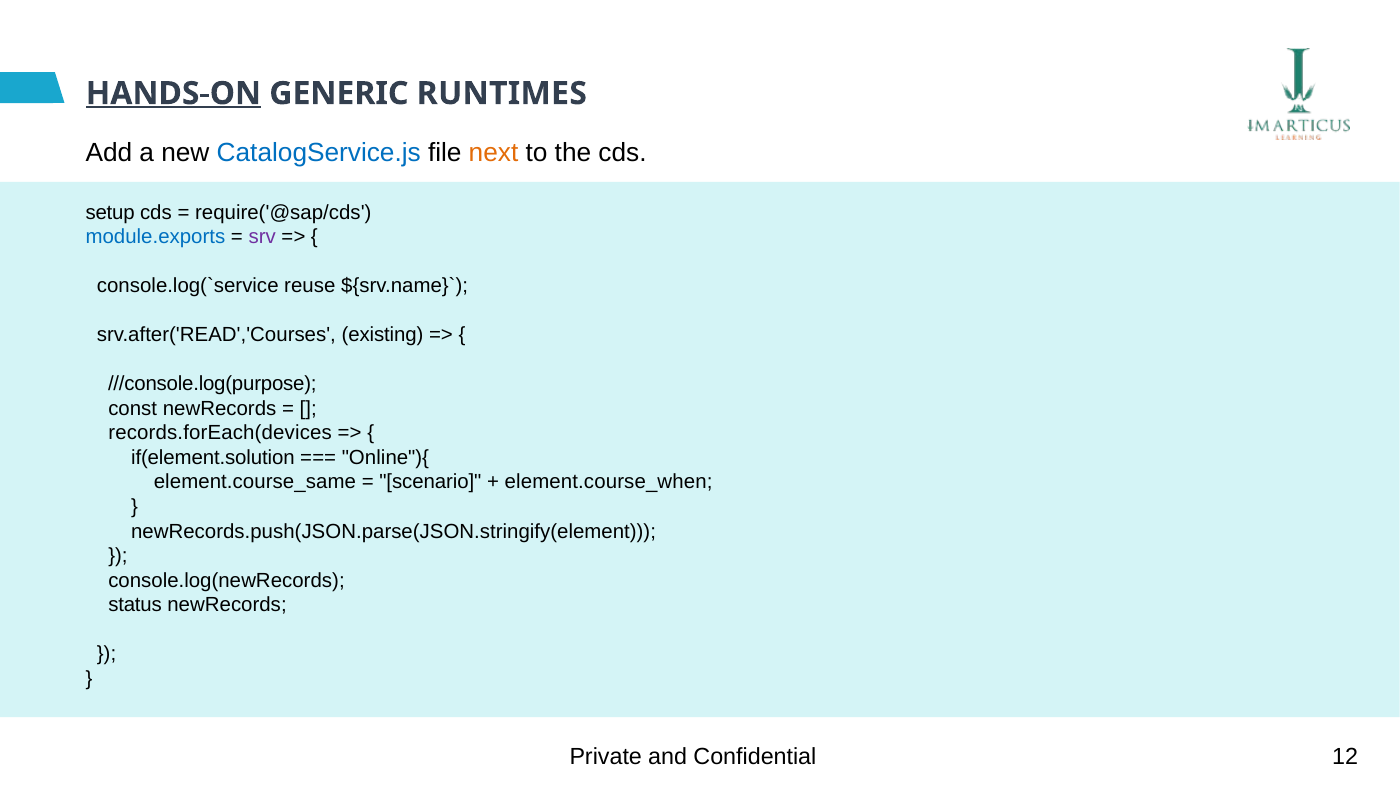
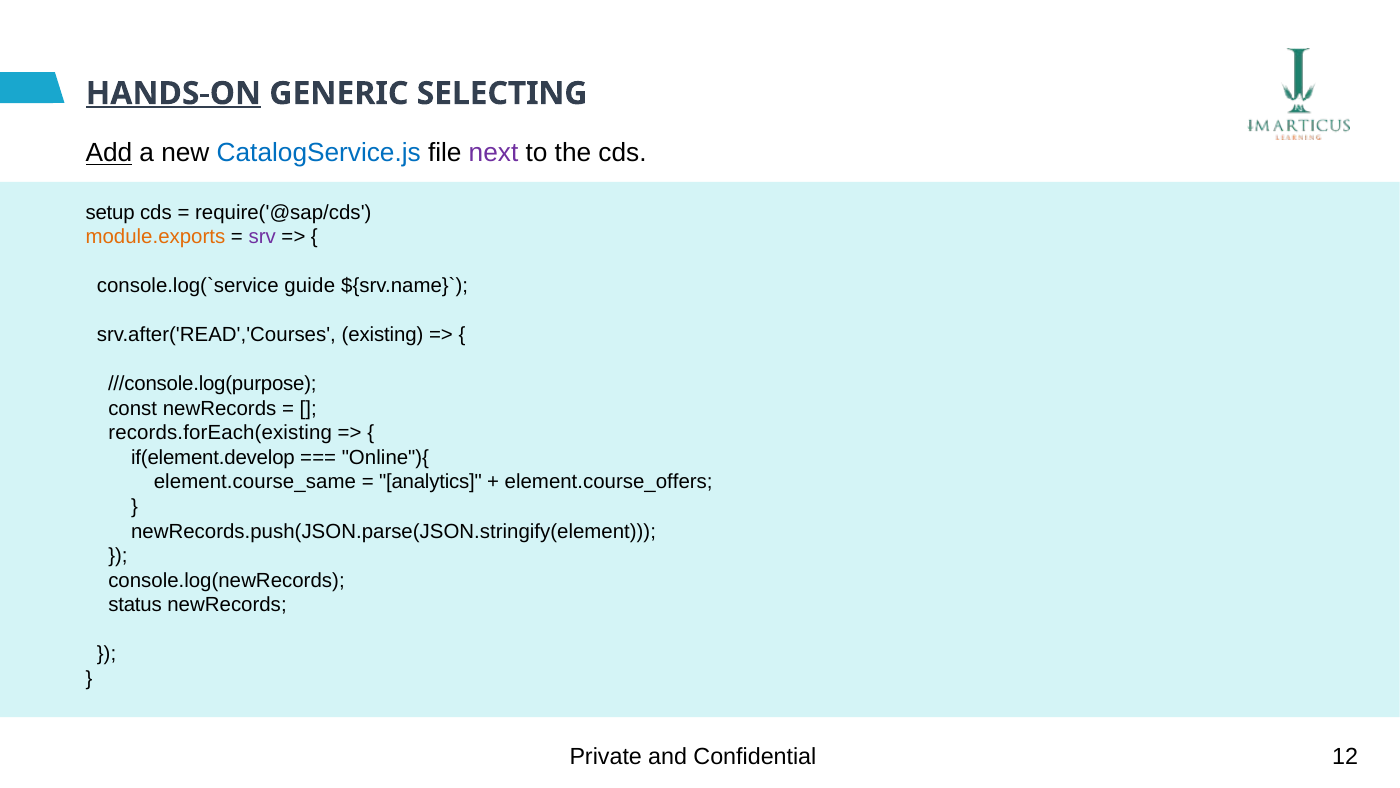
RUNTIMES: RUNTIMES -> SELECTING (502, 93)
Add underline: none -> present (109, 153)
next colour: orange -> purple (494, 153)
module.exports colour: blue -> orange (155, 237)
reuse: reuse -> guide (310, 286)
records.forEach(devices: records.forEach(devices -> records.forEach(existing (220, 433)
if(element.solution: if(element.solution -> if(element.develop (213, 457)
scenario: scenario -> analytics (430, 482)
element.course_when: element.course_when -> element.course_offers (609, 482)
